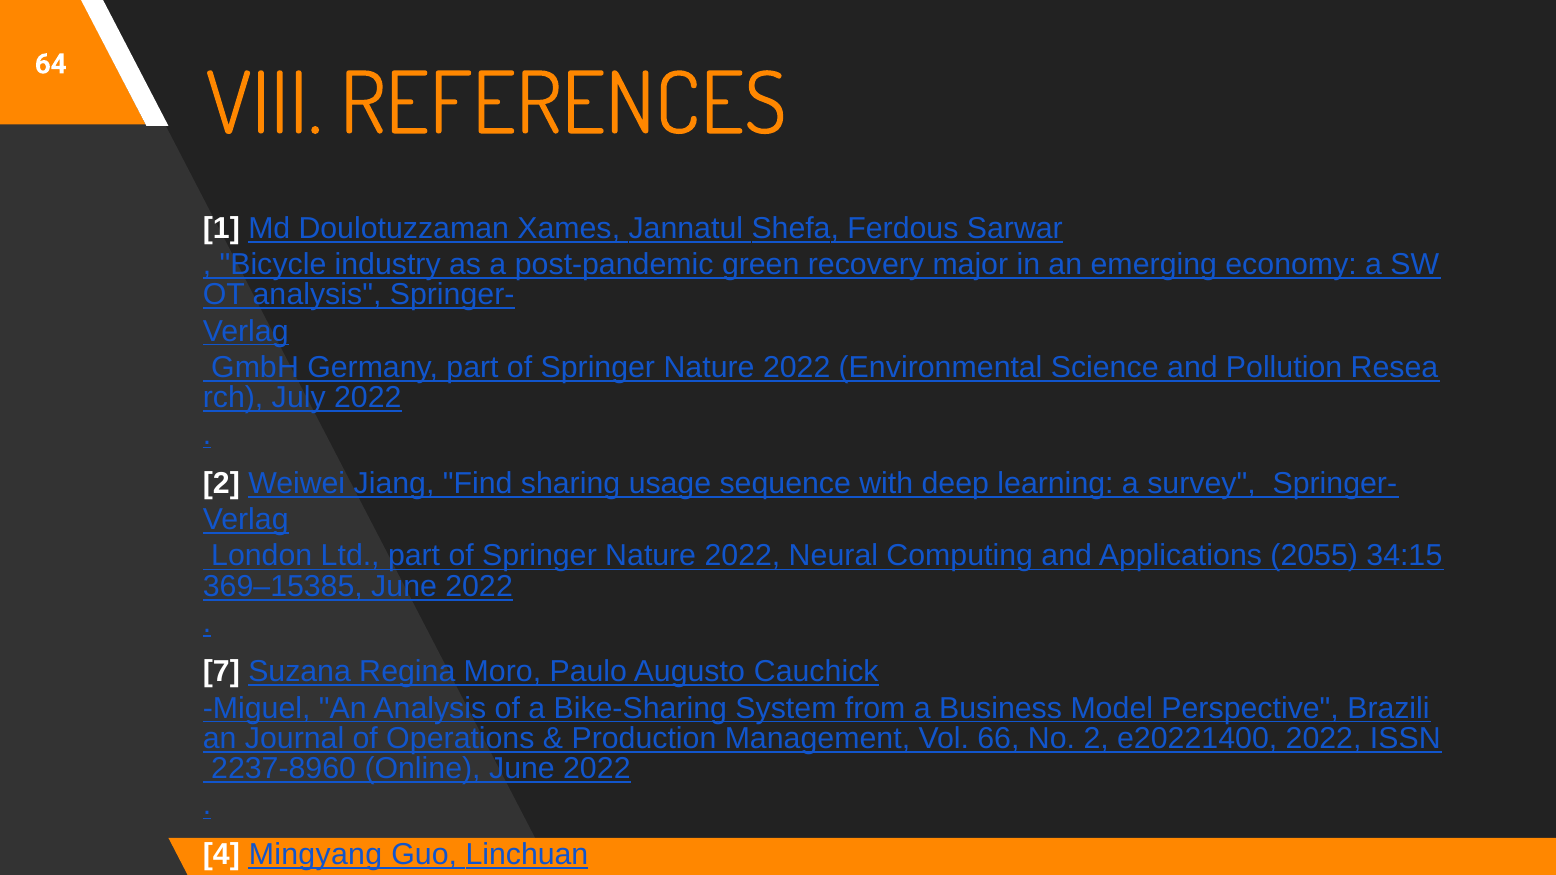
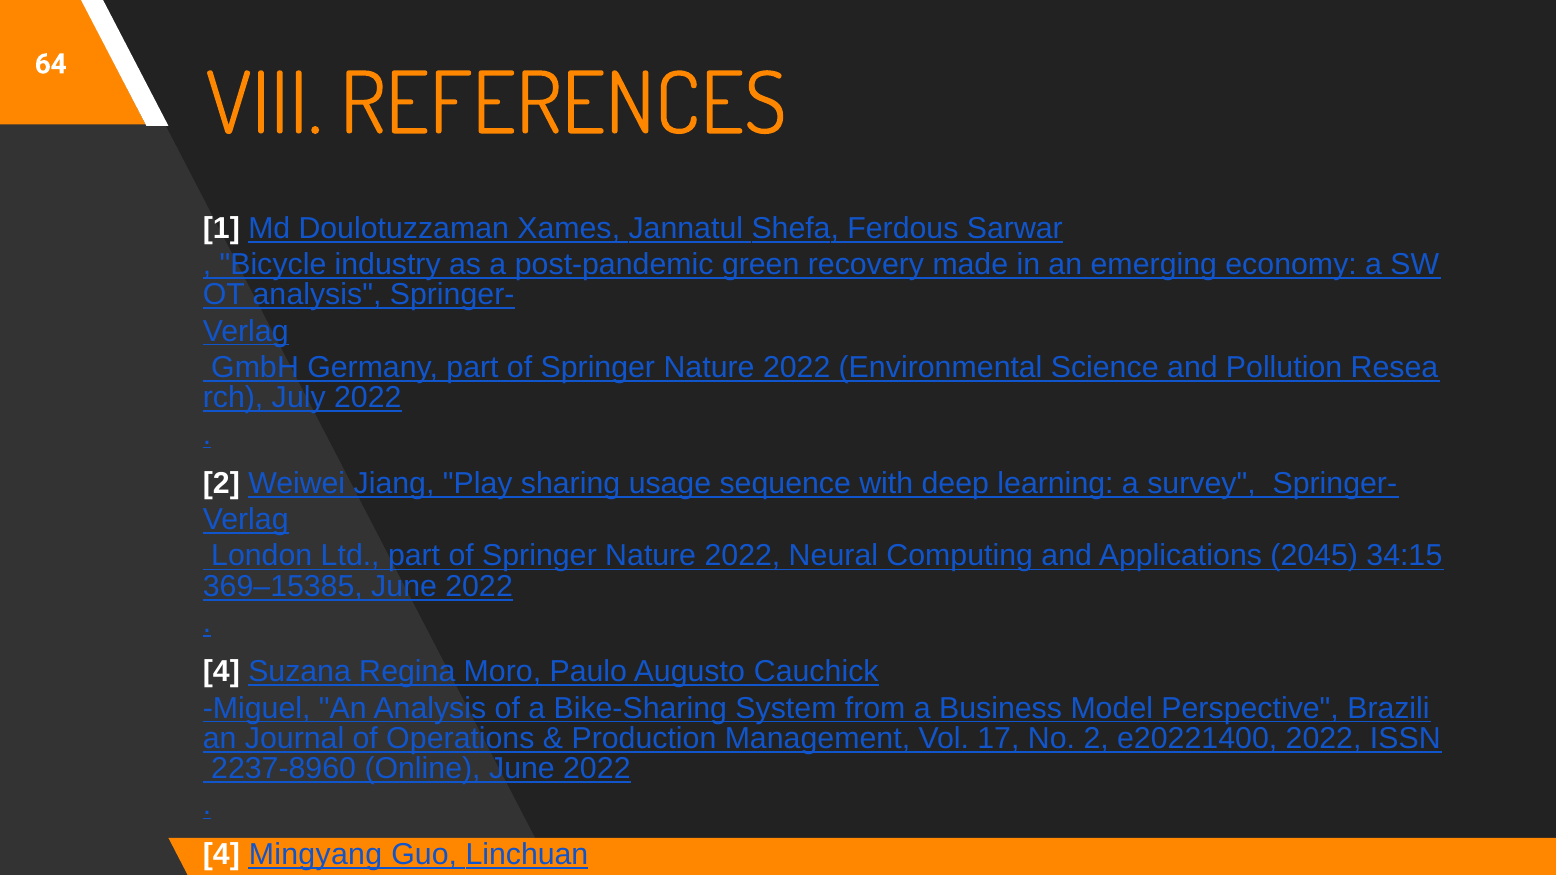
major: major -> made (970, 265)
Find: Find -> Play (478, 484)
2055: 2055 -> 2045 (1314, 556)
7: 7 -> 4 (221, 672)
66: 66 -> 17 (998, 739)
